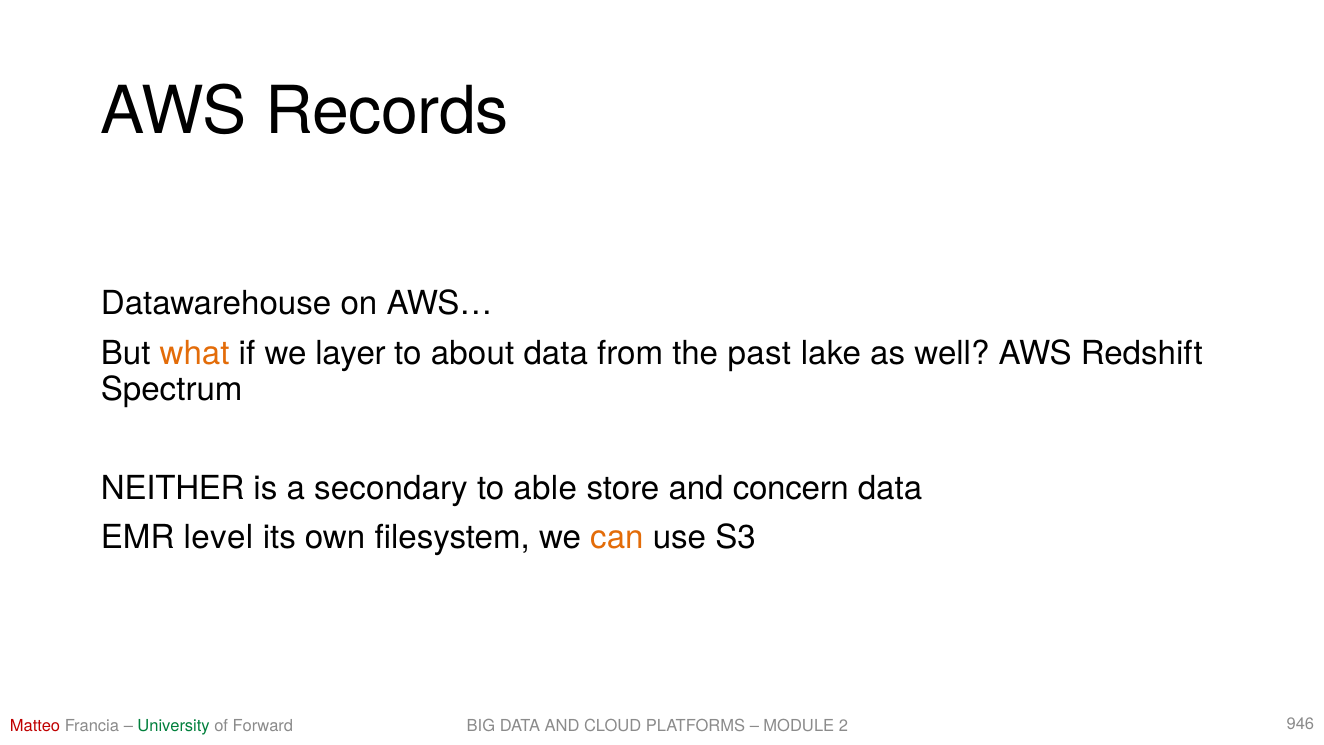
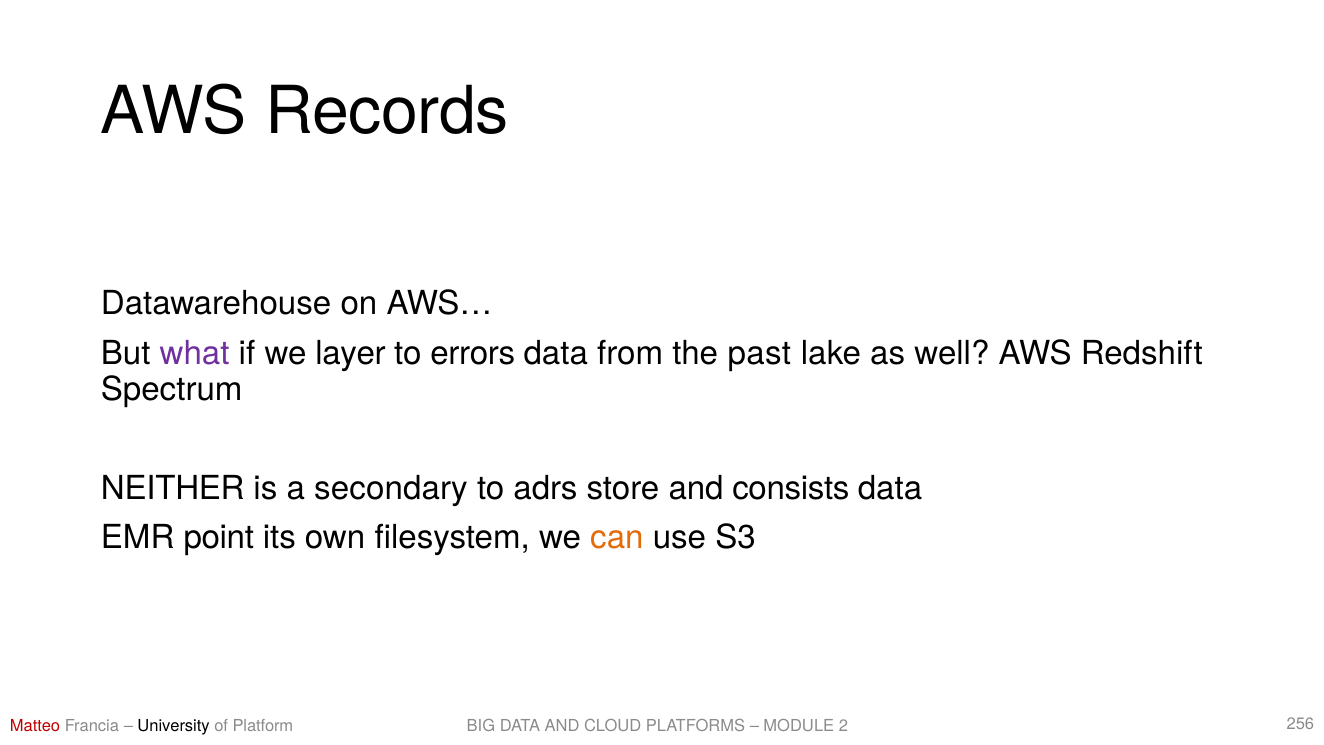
what colour: orange -> purple (195, 353)
about: about -> errors (473, 353)
able: able -> adrs (546, 488)
concern: concern -> consists (791, 488)
level: level -> point (219, 538)
University colour: green -> black (174, 726)
Forward: Forward -> Platform (263, 726)
946: 946 -> 256 (1300, 724)
